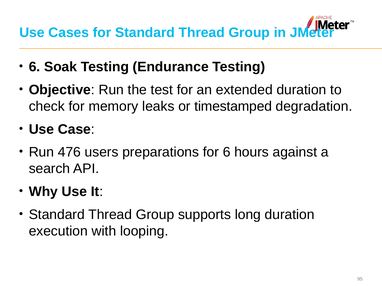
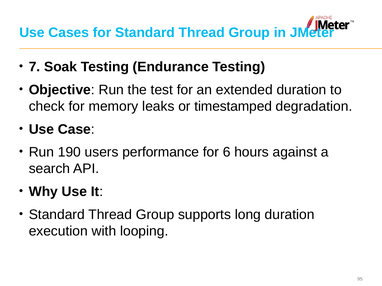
6: 6 -> 7 (35, 67)
476: 476 -> 190 (69, 152)
preparations: preparations -> performance (161, 152)
